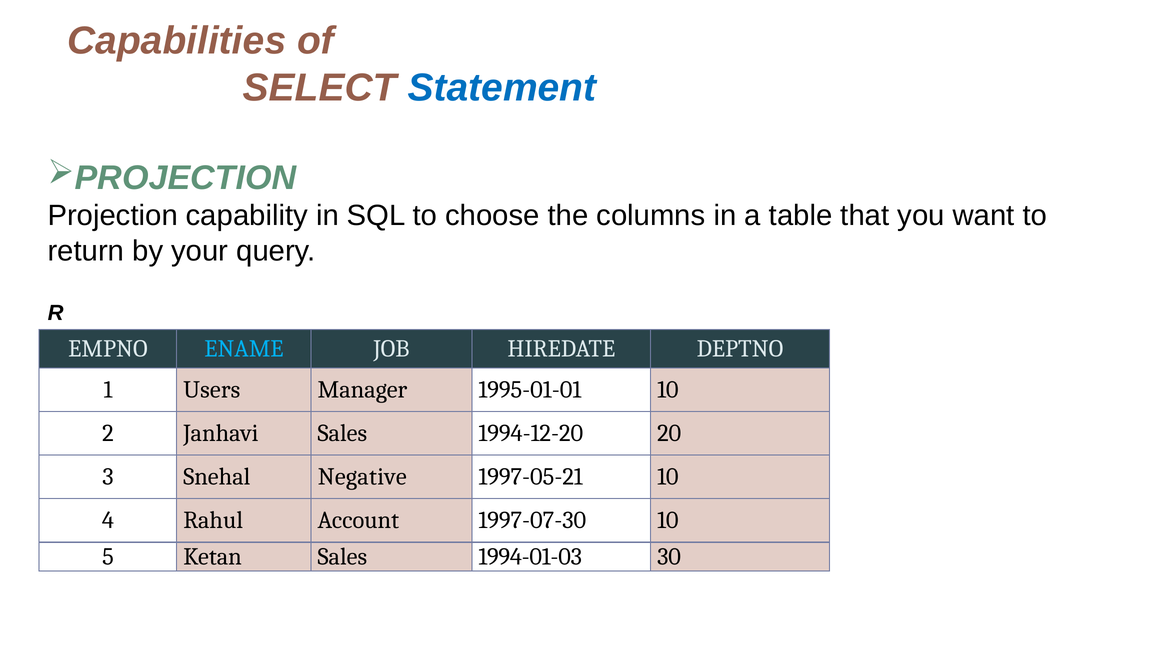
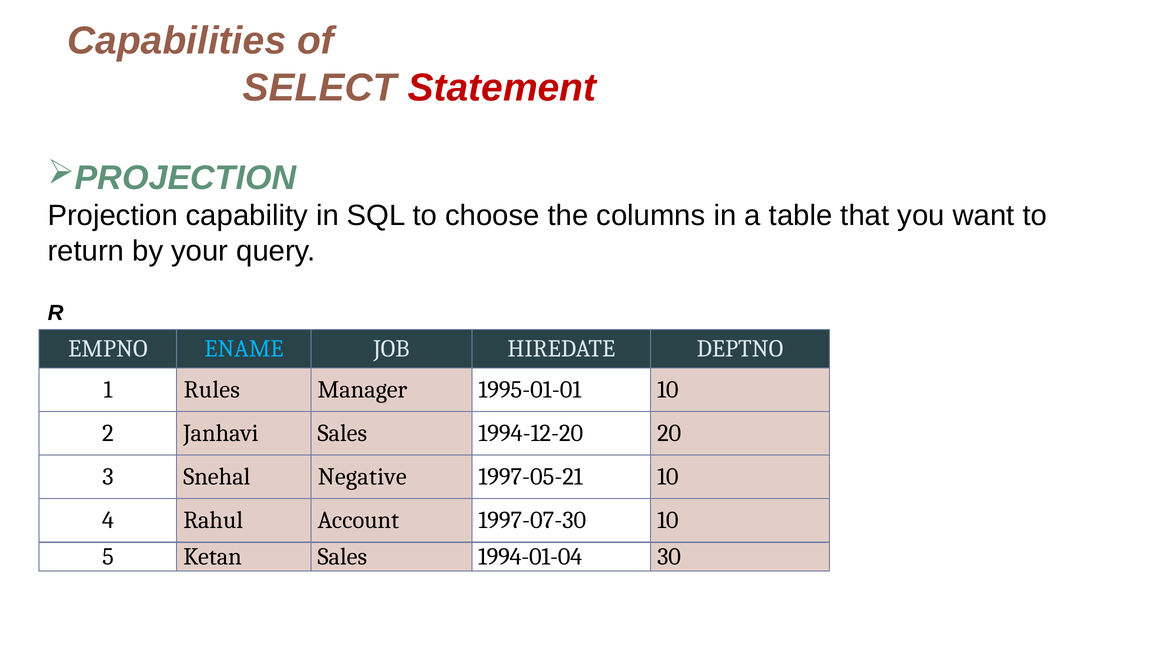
Statement colour: blue -> red (502, 88)
Users: Users -> Rules (212, 390)
1994-01-03: 1994-01-03 -> 1994-01-04 (530, 556)
